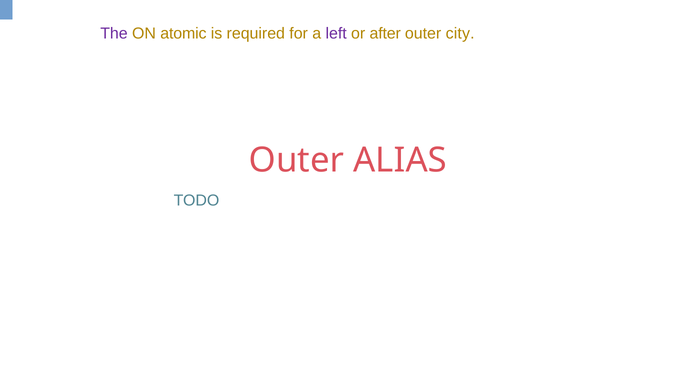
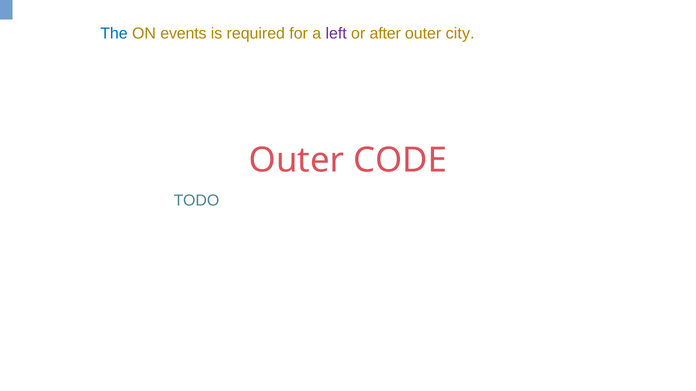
The colour: purple -> blue (114, 34)
atomic: atomic -> events (183, 34)
ALIAS: ALIAS -> CODE (400, 161)
